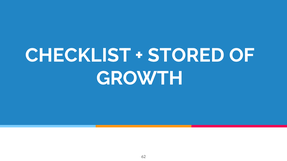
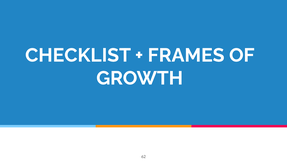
STORED: STORED -> FRAMES (186, 55)
